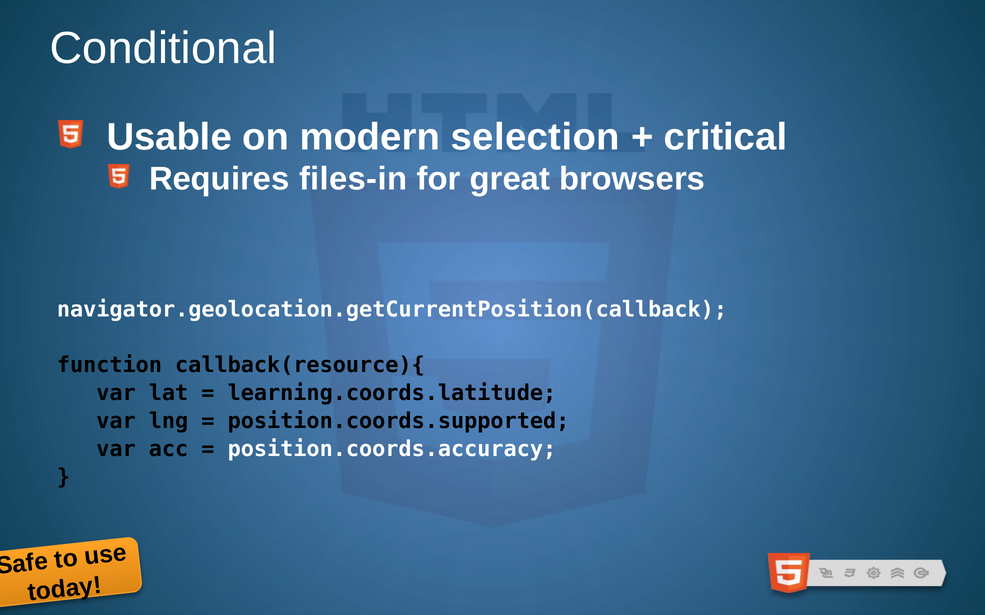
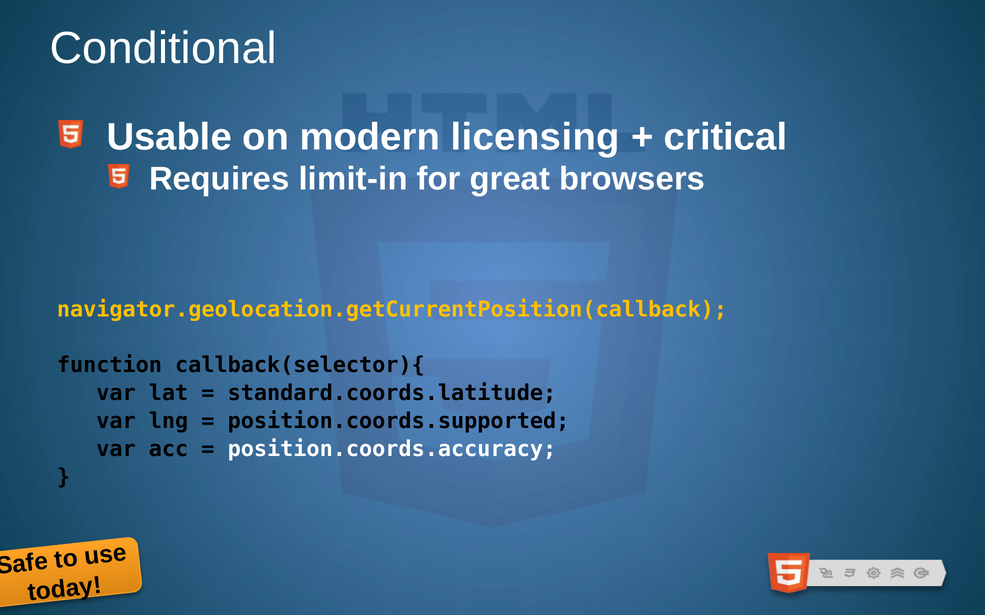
selection: selection -> licensing (535, 137)
files-in: files-in -> limit-in (353, 179)
navigator.geolocation.getCurrentPosition(callback colour: white -> yellow (392, 310)
callback(resource){: callback(resource){ -> callback(selector){ (300, 366)
learning.coords.latitude: learning.coords.latitude -> standard.coords.latitude (392, 394)
